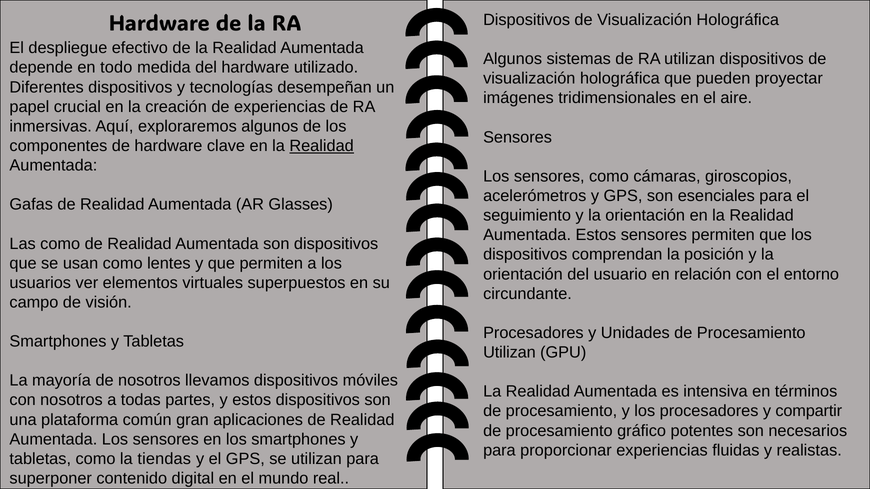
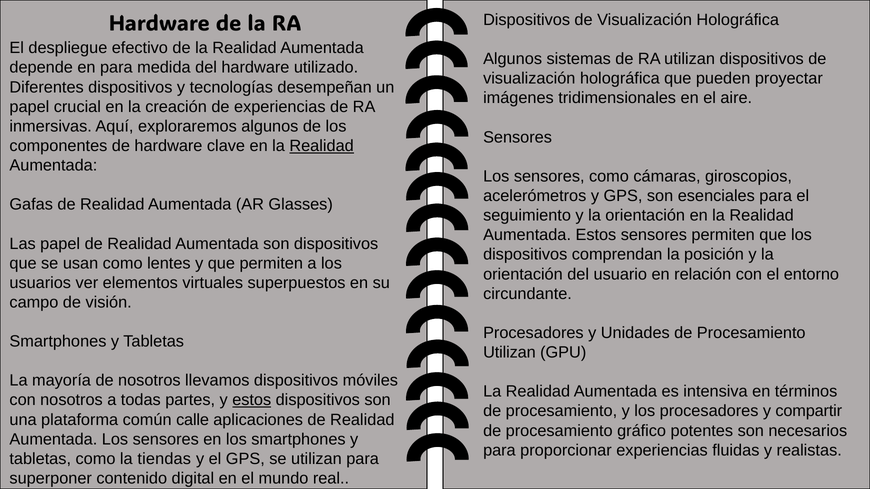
en todo: todo -> para (116, 68)
Las como: como -> papel (60, 244)
estos underline: none -> present (252, 400)
gran: gran -> calle (193, 420)
